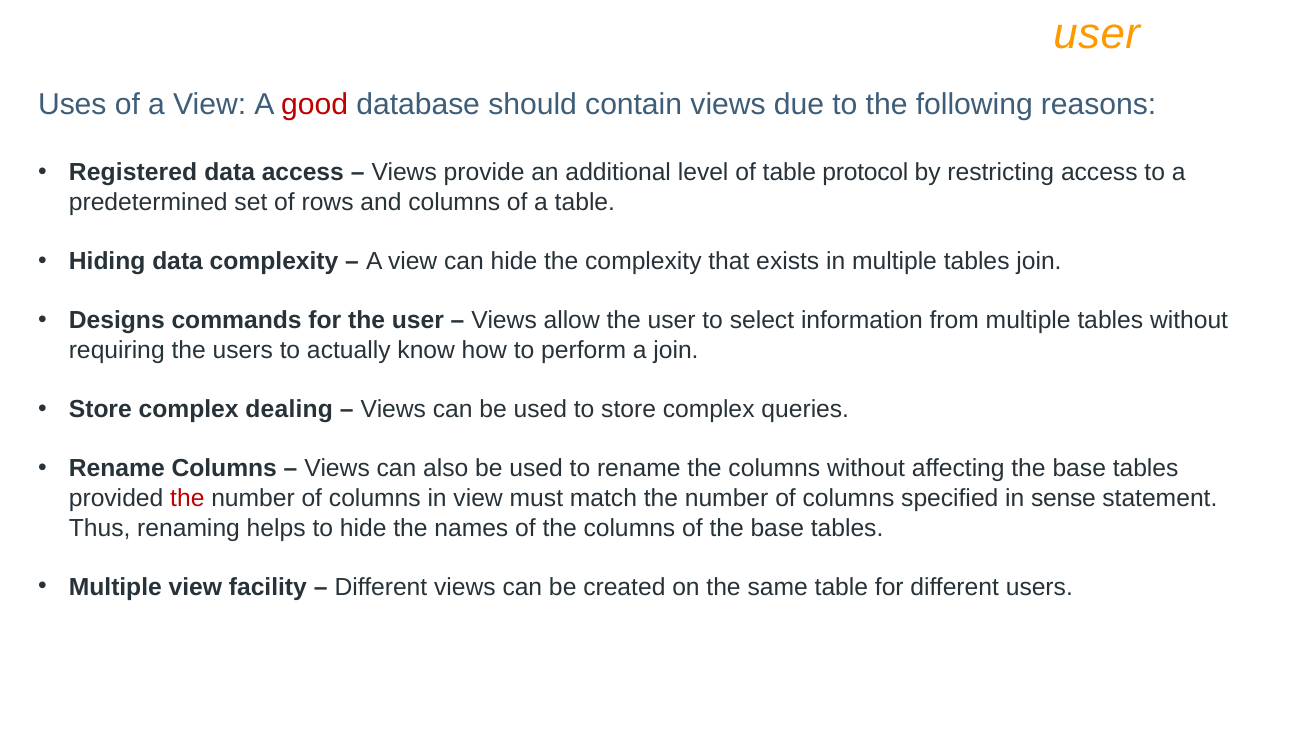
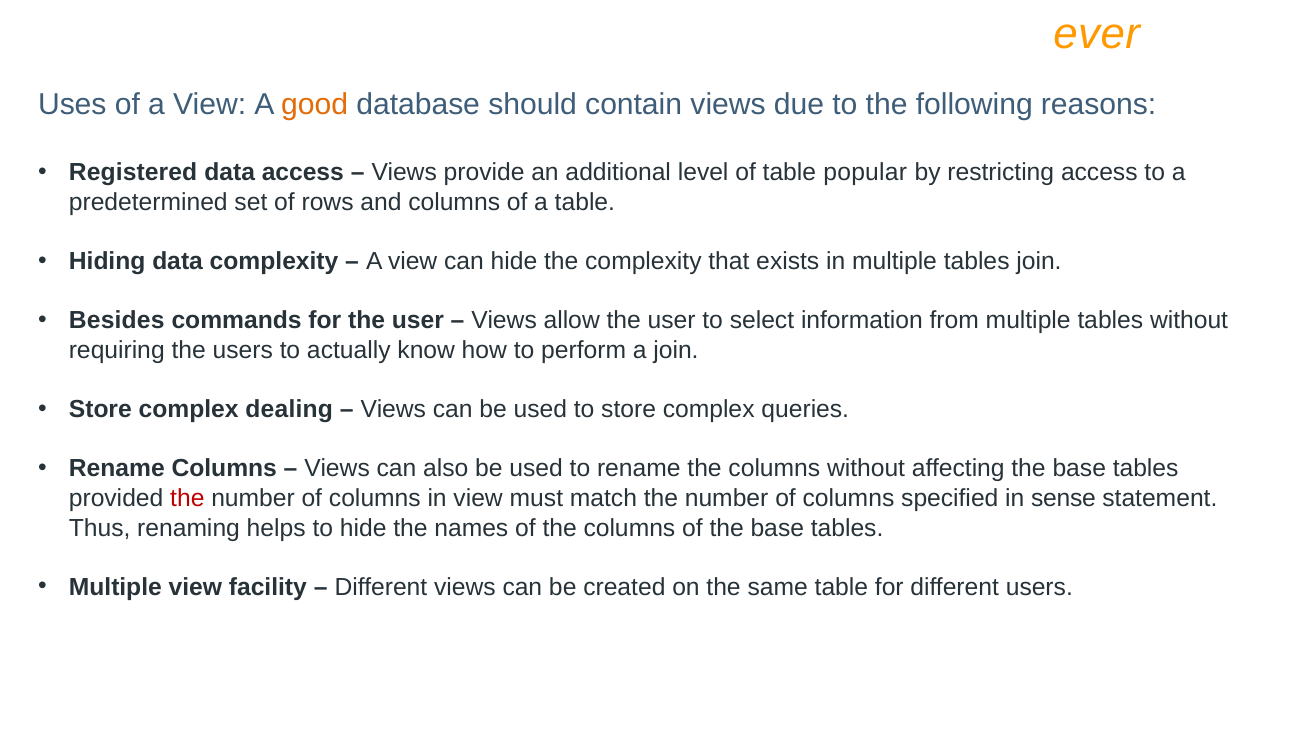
user: user -> ever (1097, 34)
good colour: red -> orange (315, 104)
protocol: protocol -> popular (865, 173)
Designs: Designs -> Besides (117, 321)
